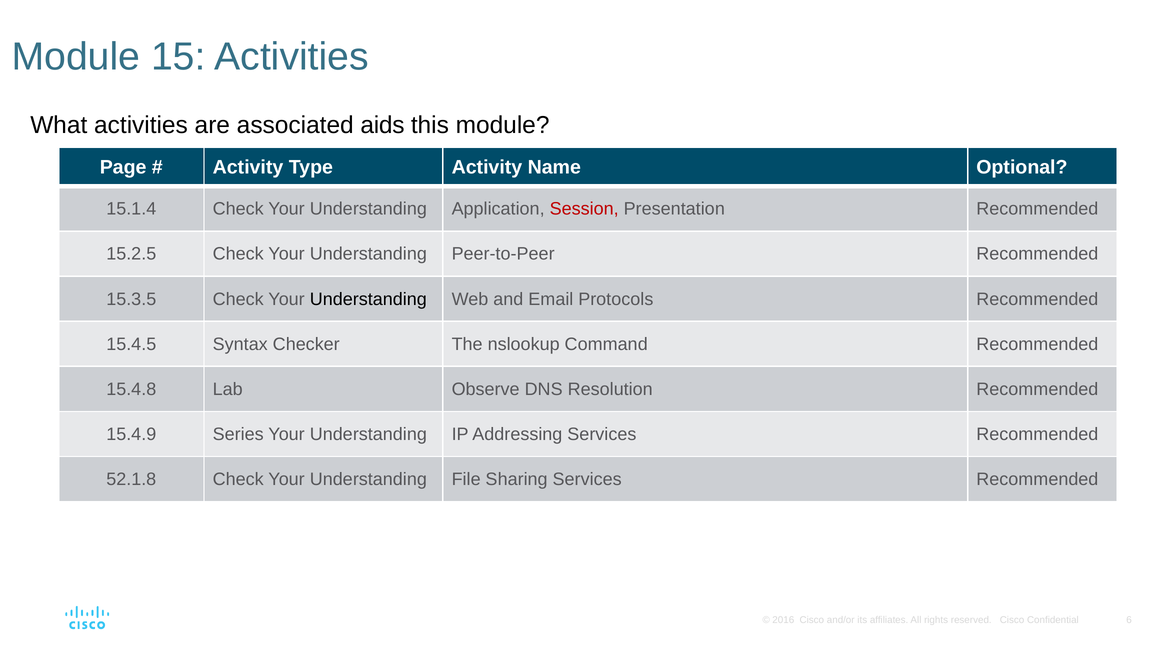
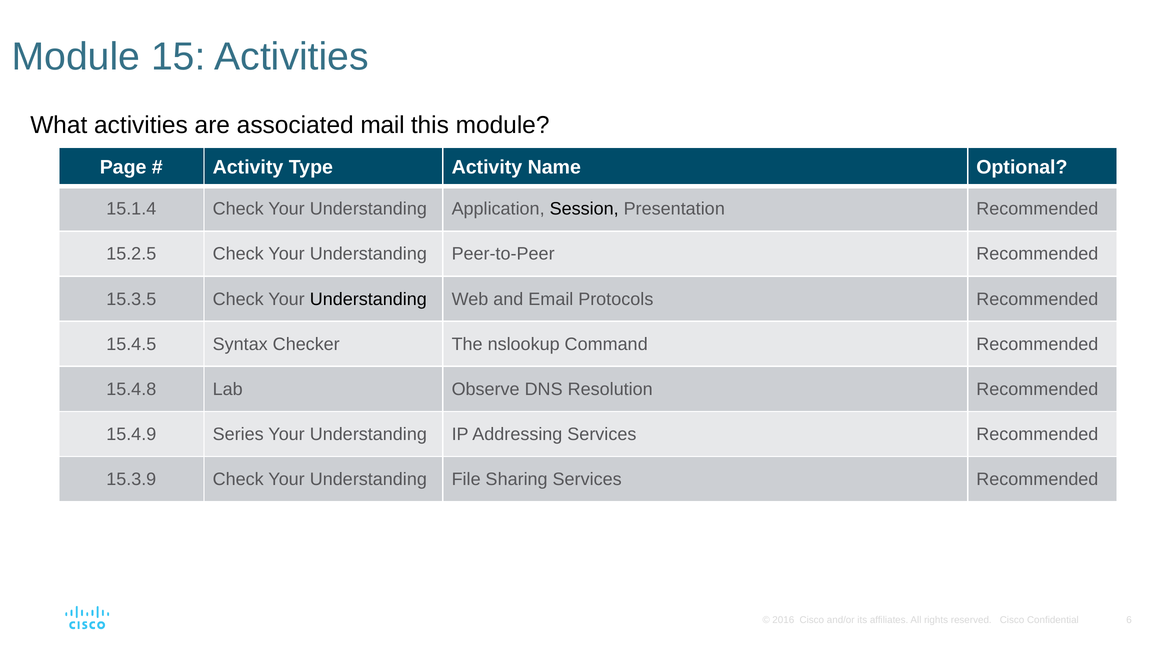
aids: aids -> mail (382, 125)
Session colour: red -> black (584, 209)
52.1.8: 52.1.8 -> 15.3.9 (131, 480)
